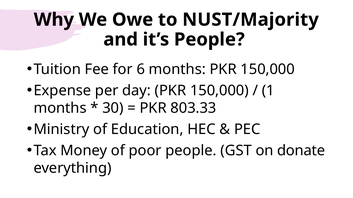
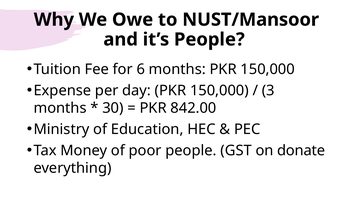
NUST/Majority: NUST/Majority -> NUST/Mansoor (251, 20)
1: 1 -> 3 (268, 91)
803.33: 803.33 -> 842.00 (193, 108)
